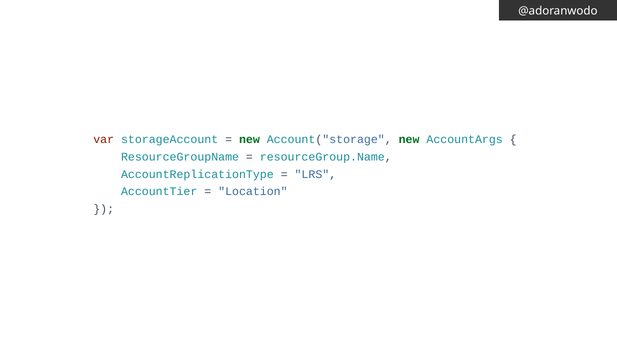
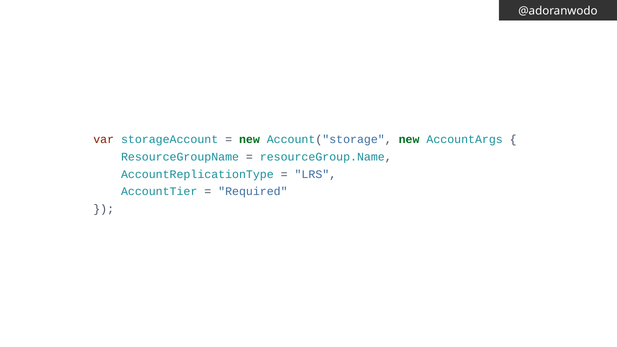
Location: Location -> Required (253, 192)
